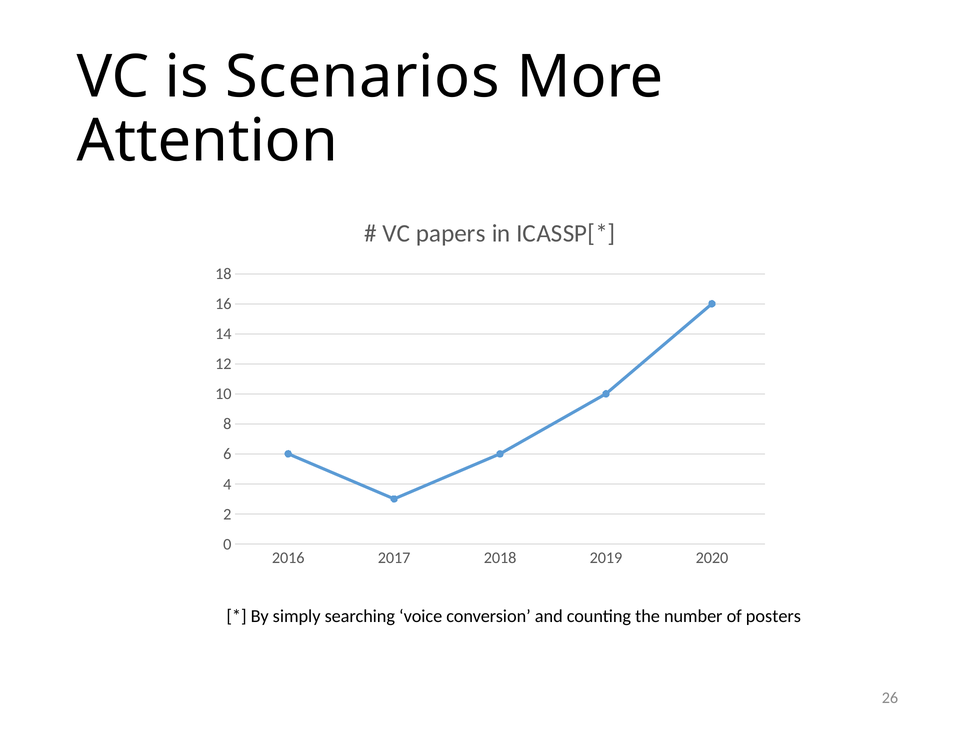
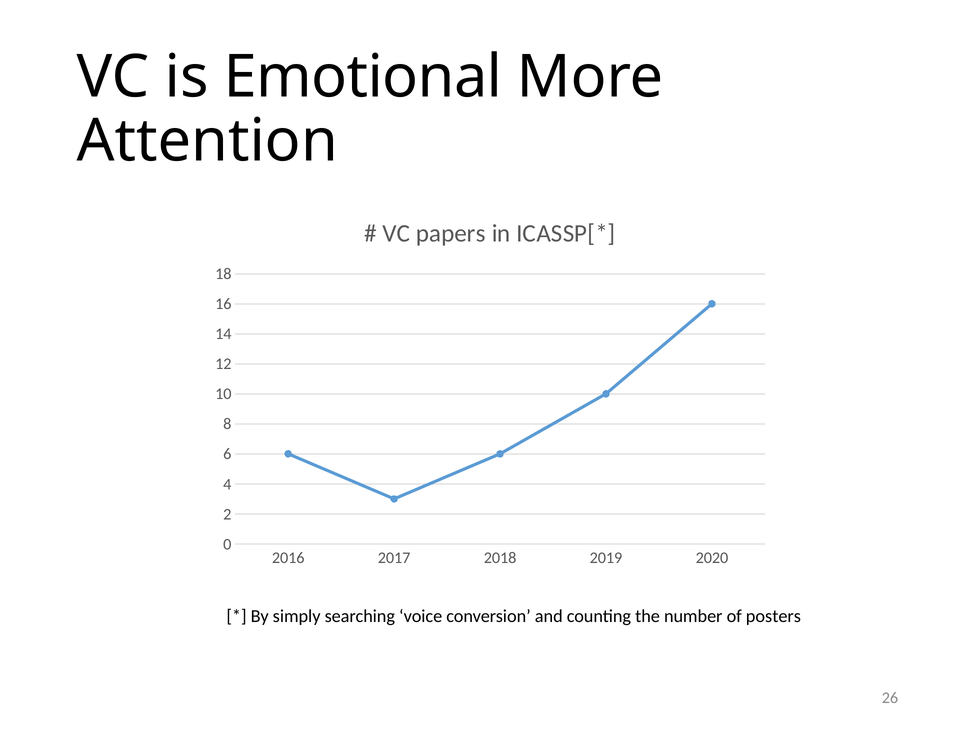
Scenarios: Scenarios -> Emotional (363, 77)
